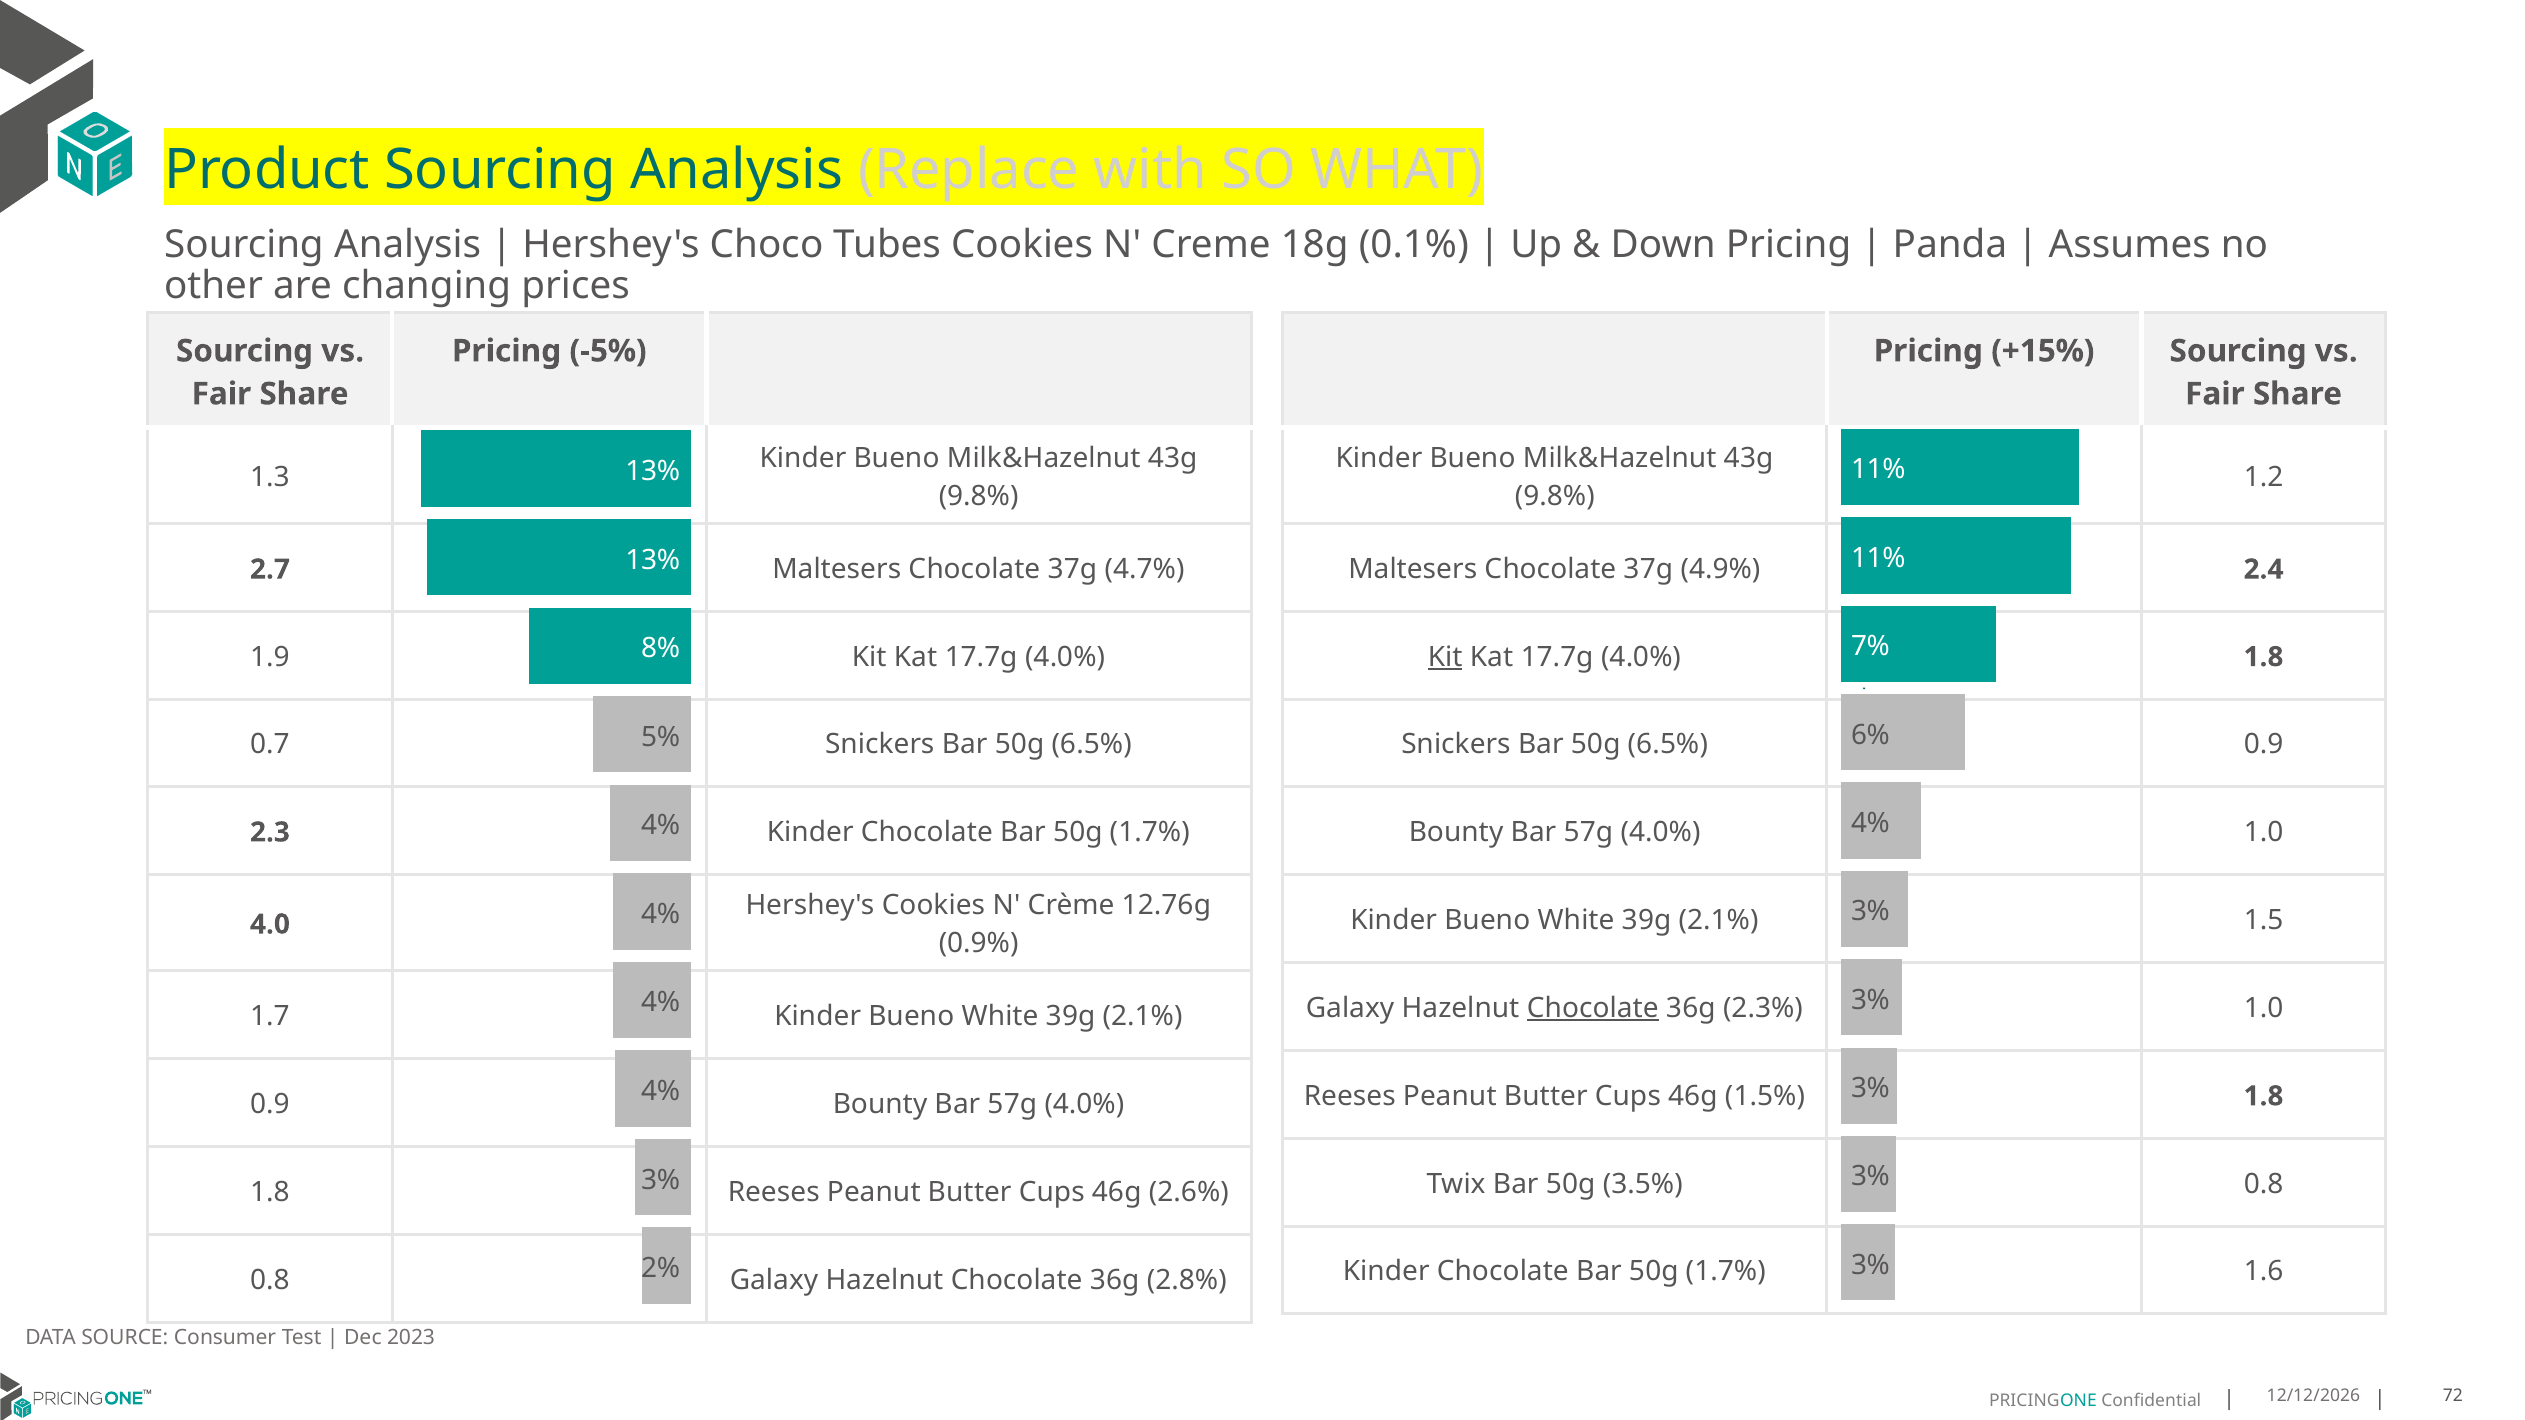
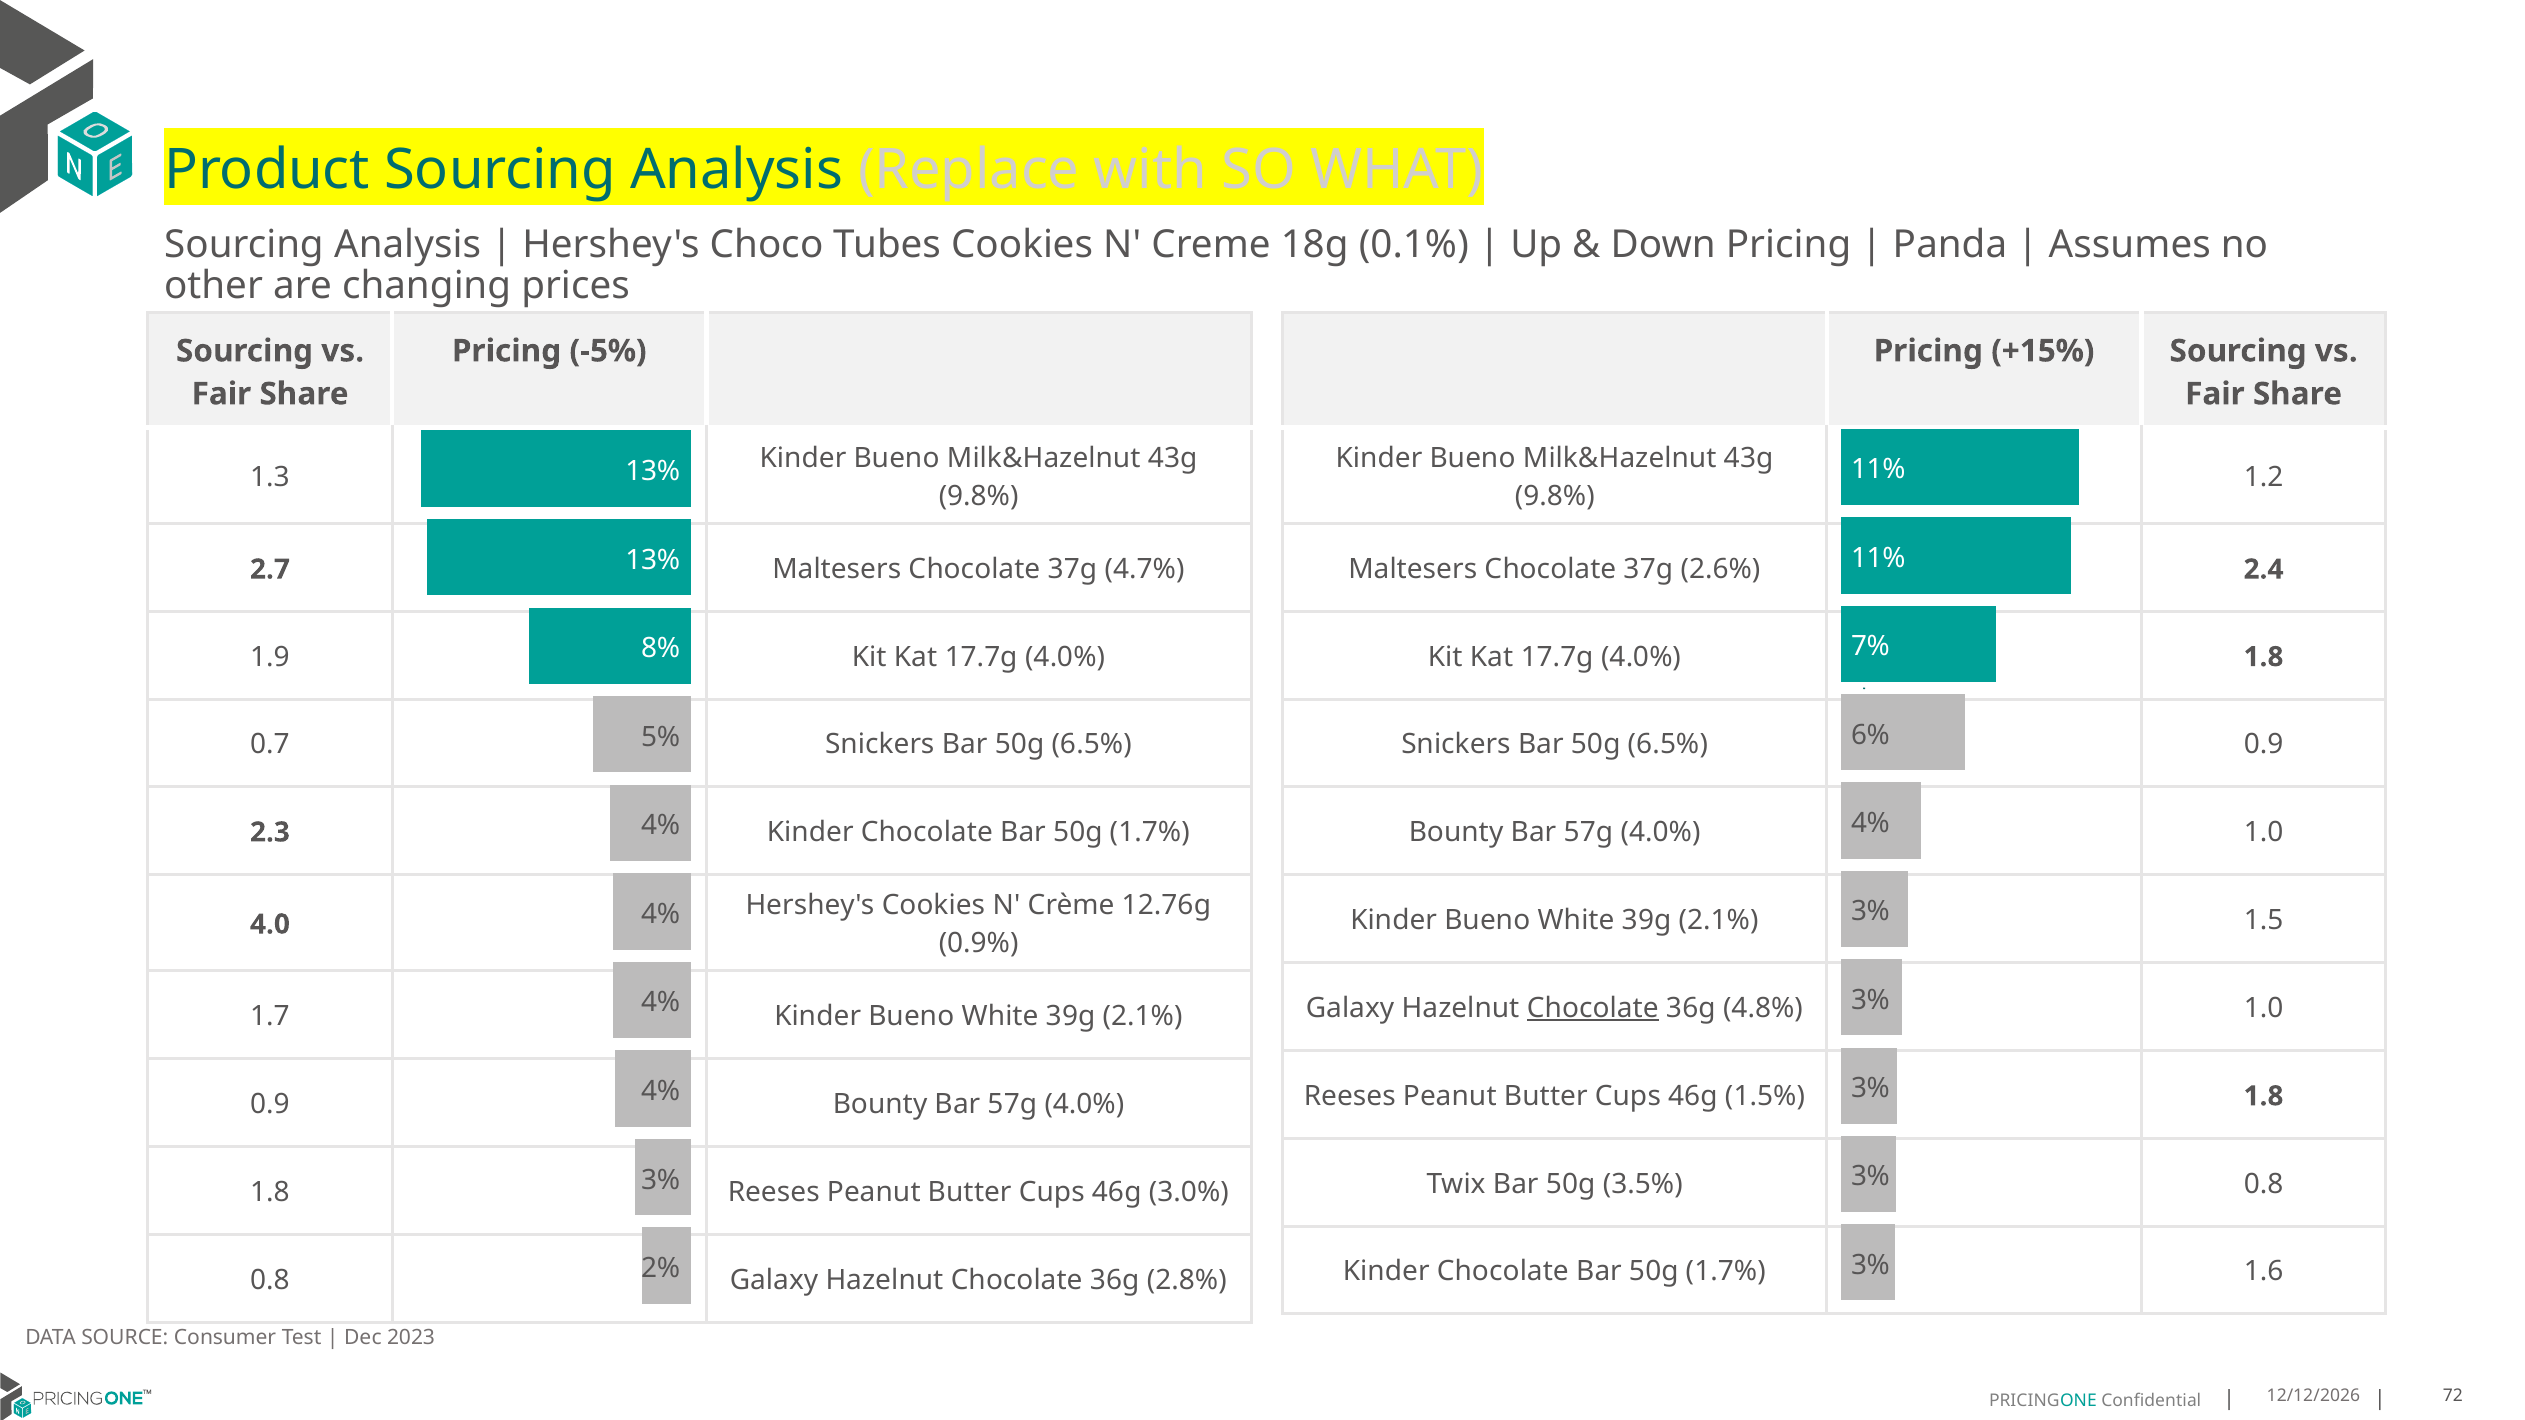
4.9%: 4.9% -> 2.6% (1721, 569)
Kit underline: present -> none (1445, 657)
2.3%: 2.3% -> 4.8% (1763, 1008)
2.6%: 2.6% -> 3.0% (1189, 1192)
